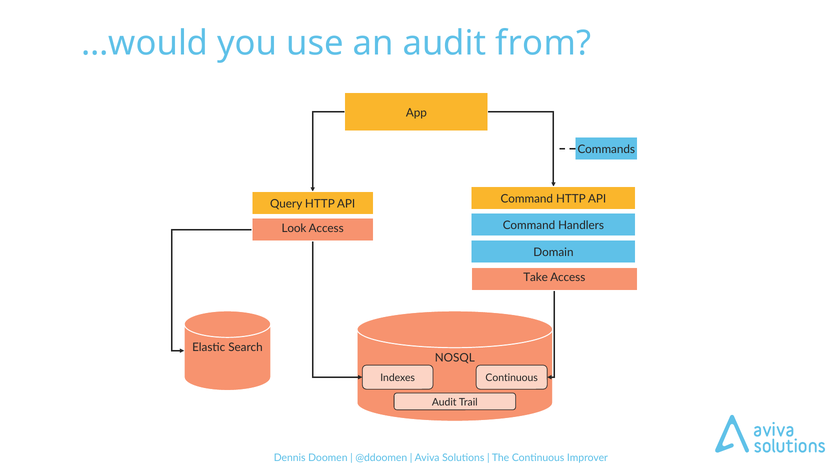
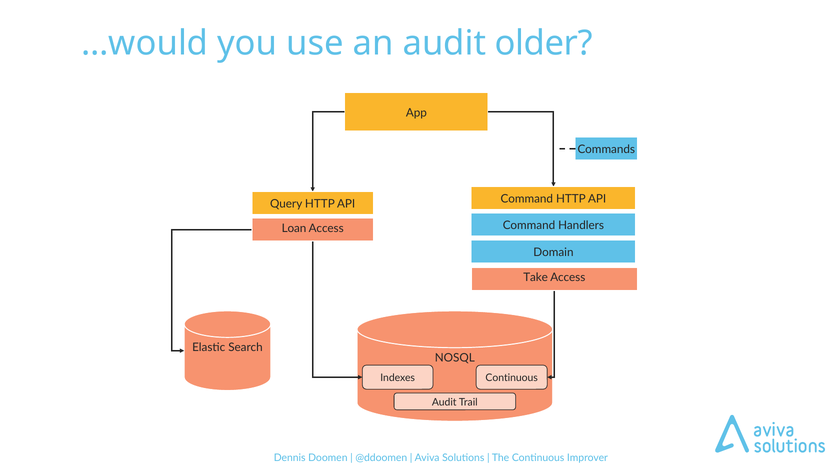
from: from -> older (544, 43)
Look: Look -> Loan (294, 228)
